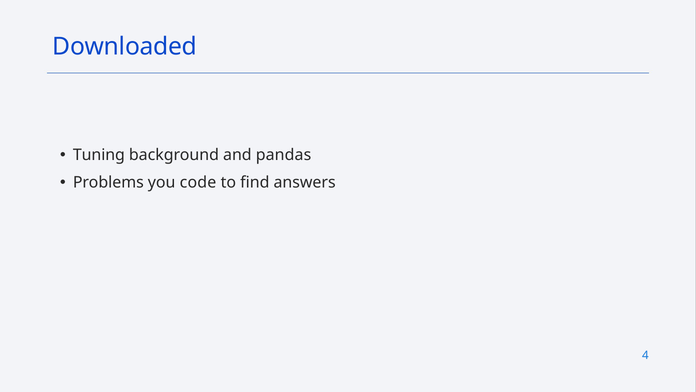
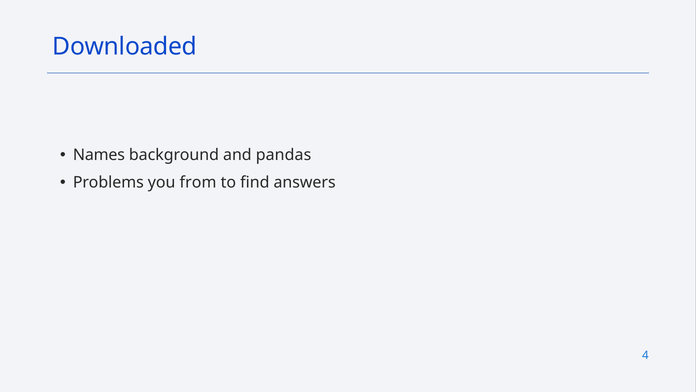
Tuning: Tuning -> Names (99, 155)
code: code -> from (198, 182)
